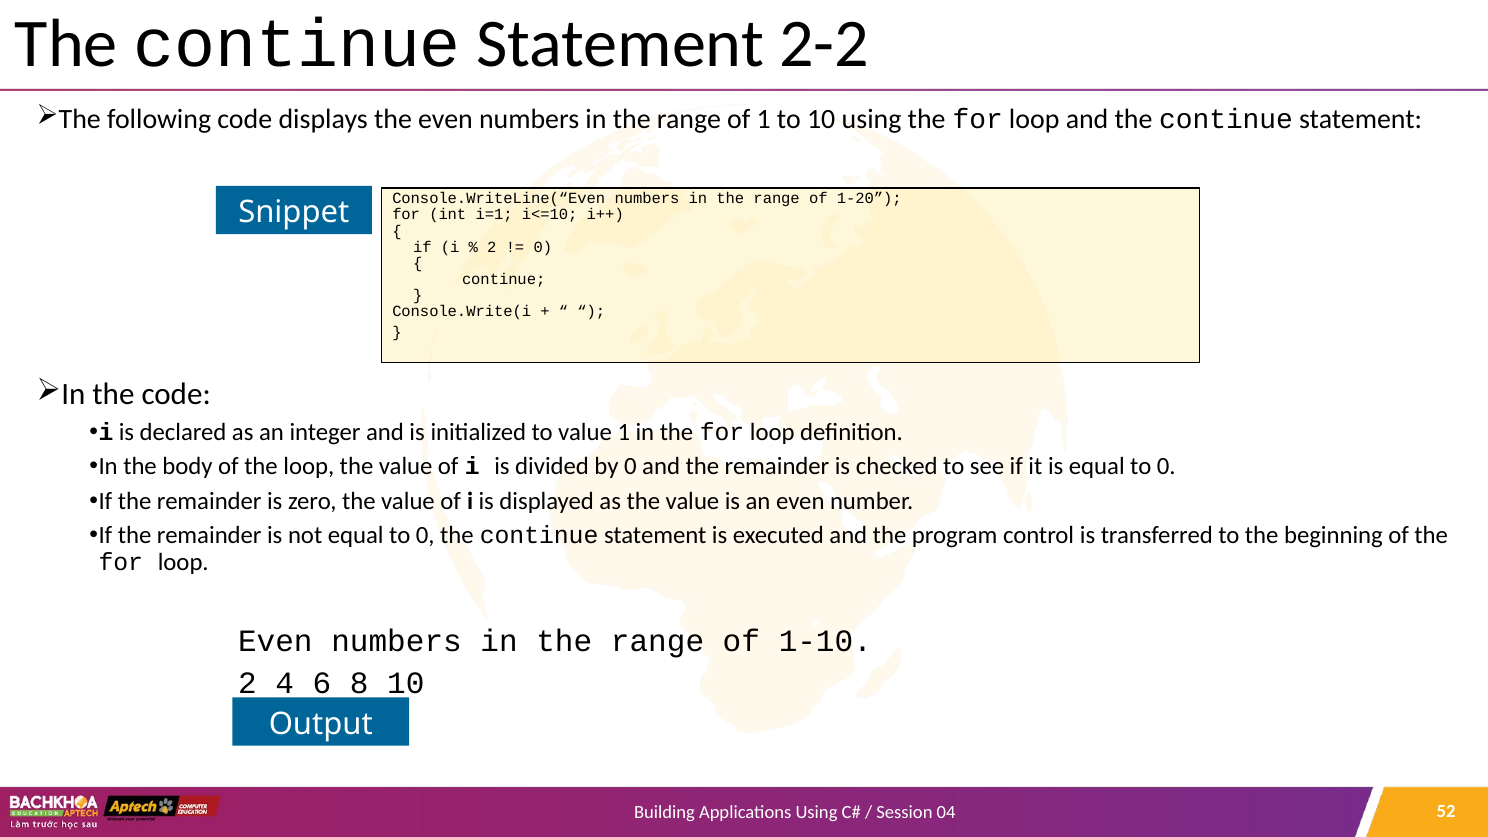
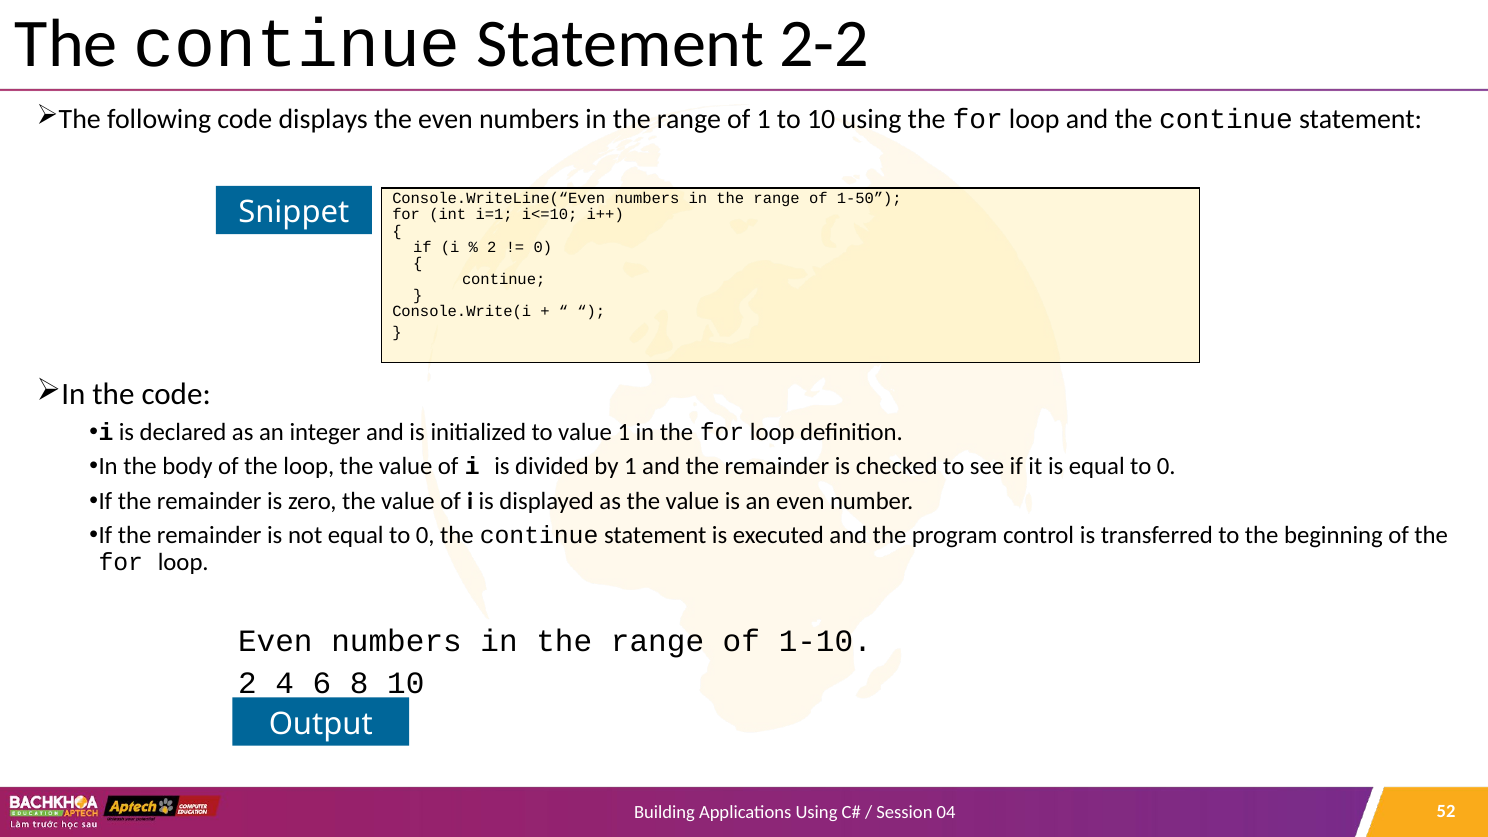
1-20: 1-20 -> 1-50 (869, 199)
by 0: 0 -> 1 (630, 467)
